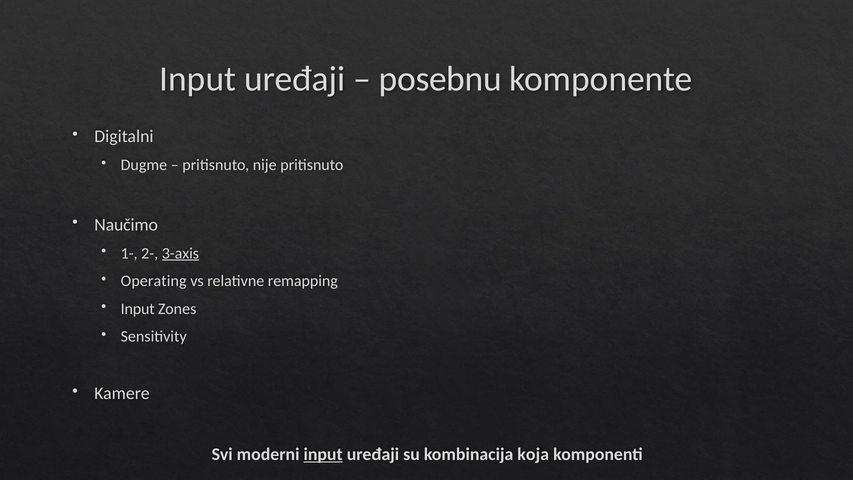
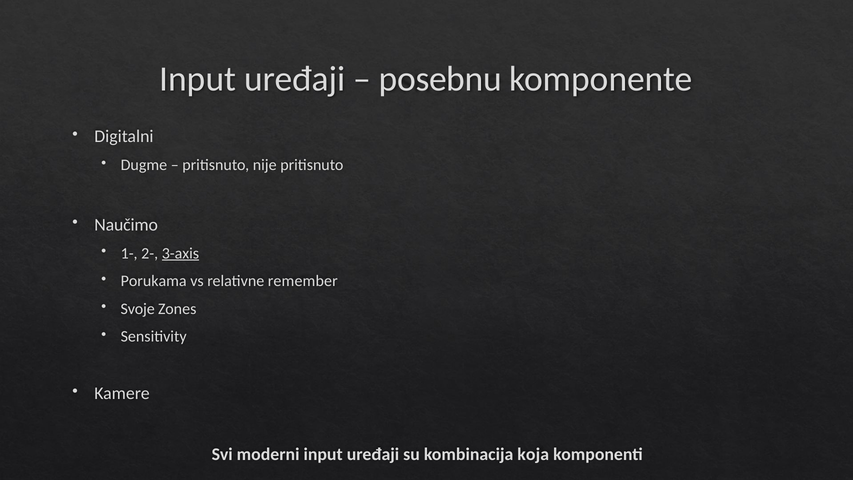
Operating: Operating -> Porukama (154, 281)
remapping: remapping -> remember (303, 281)
Input: Input -> Svoje (138, 309)
input underline: present -> none (323, 454)
